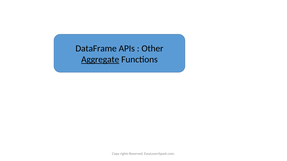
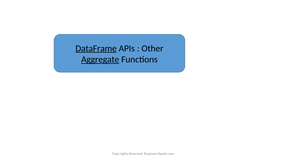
DataFrame underline: none -> present (96, 48)
